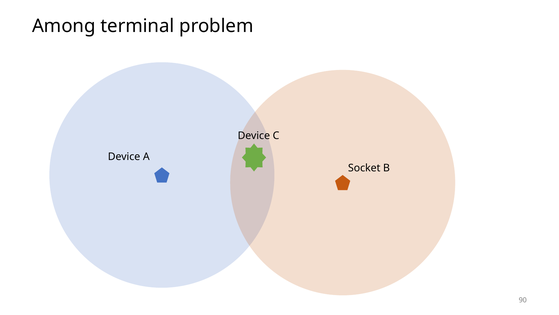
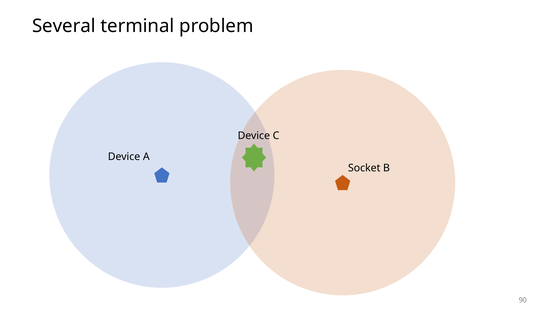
Among: Among -> Several (64, 26)
